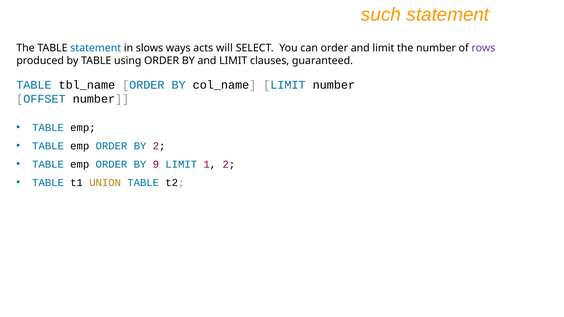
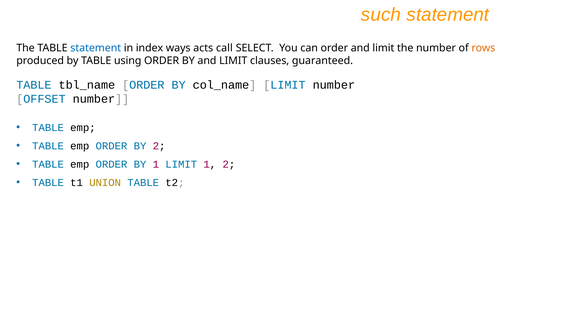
slows: slows -> index (149, 48)
will: will -> call (224, 48)
rows colour: purple -> orange (483, 48)
BY 9: 9 -> 1 (156, 164)
